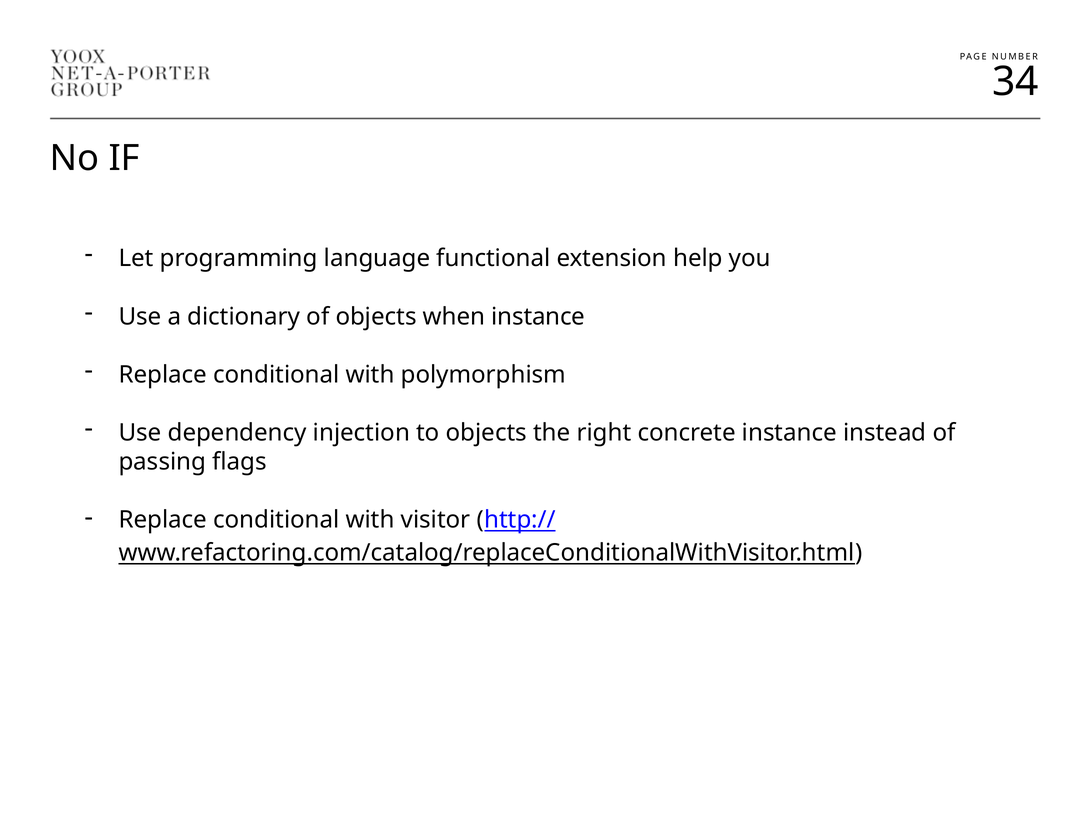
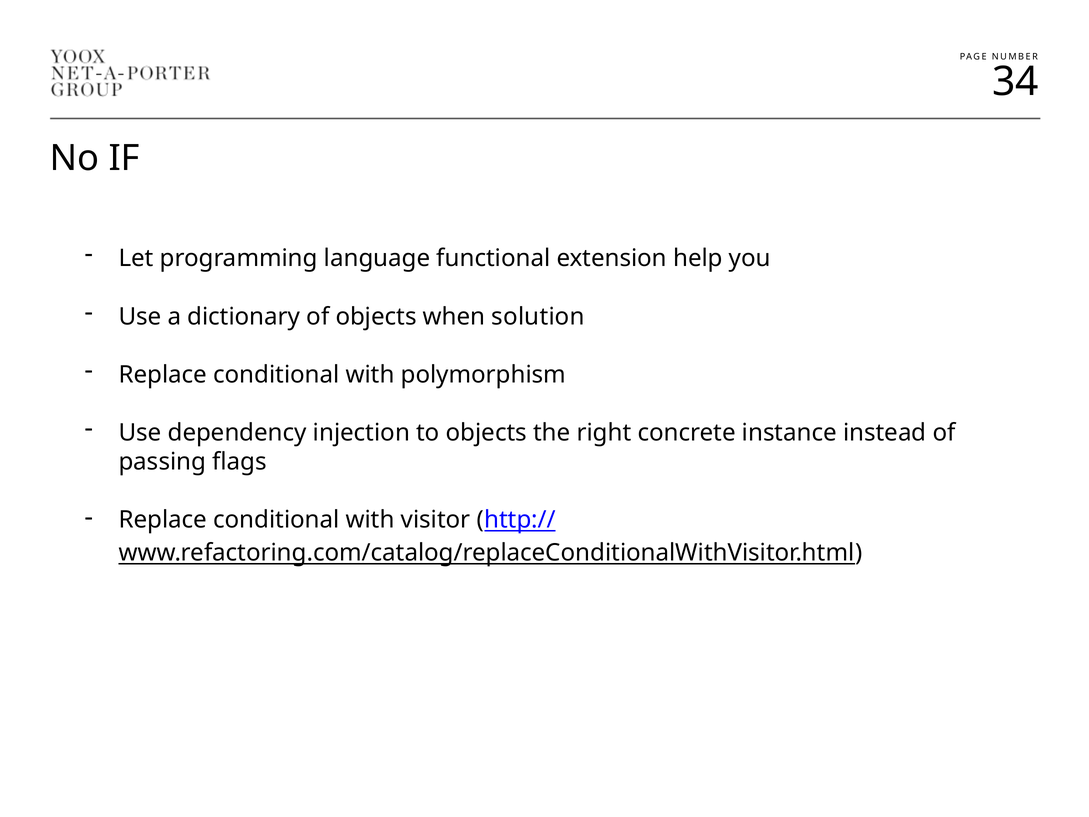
when instance: instance -> solution (538, 316)
